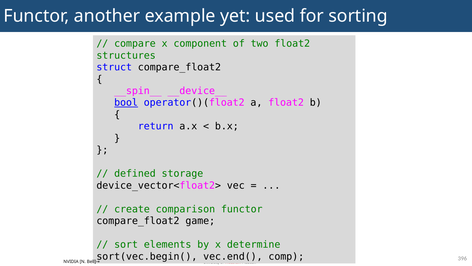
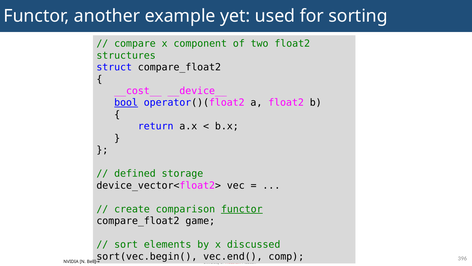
__spin__: __spin__ -> __cost__ (138, 91)
functor underline: none -> present (242, 209)
determine: determine -> discussed (254, 244)
